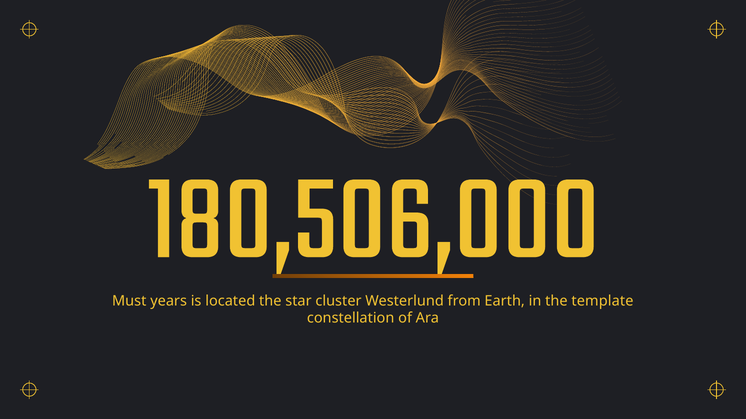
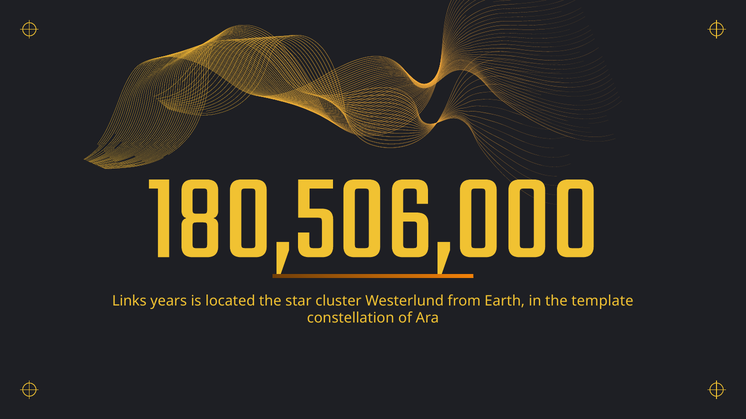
Must: Must -> Links (129, 301)
